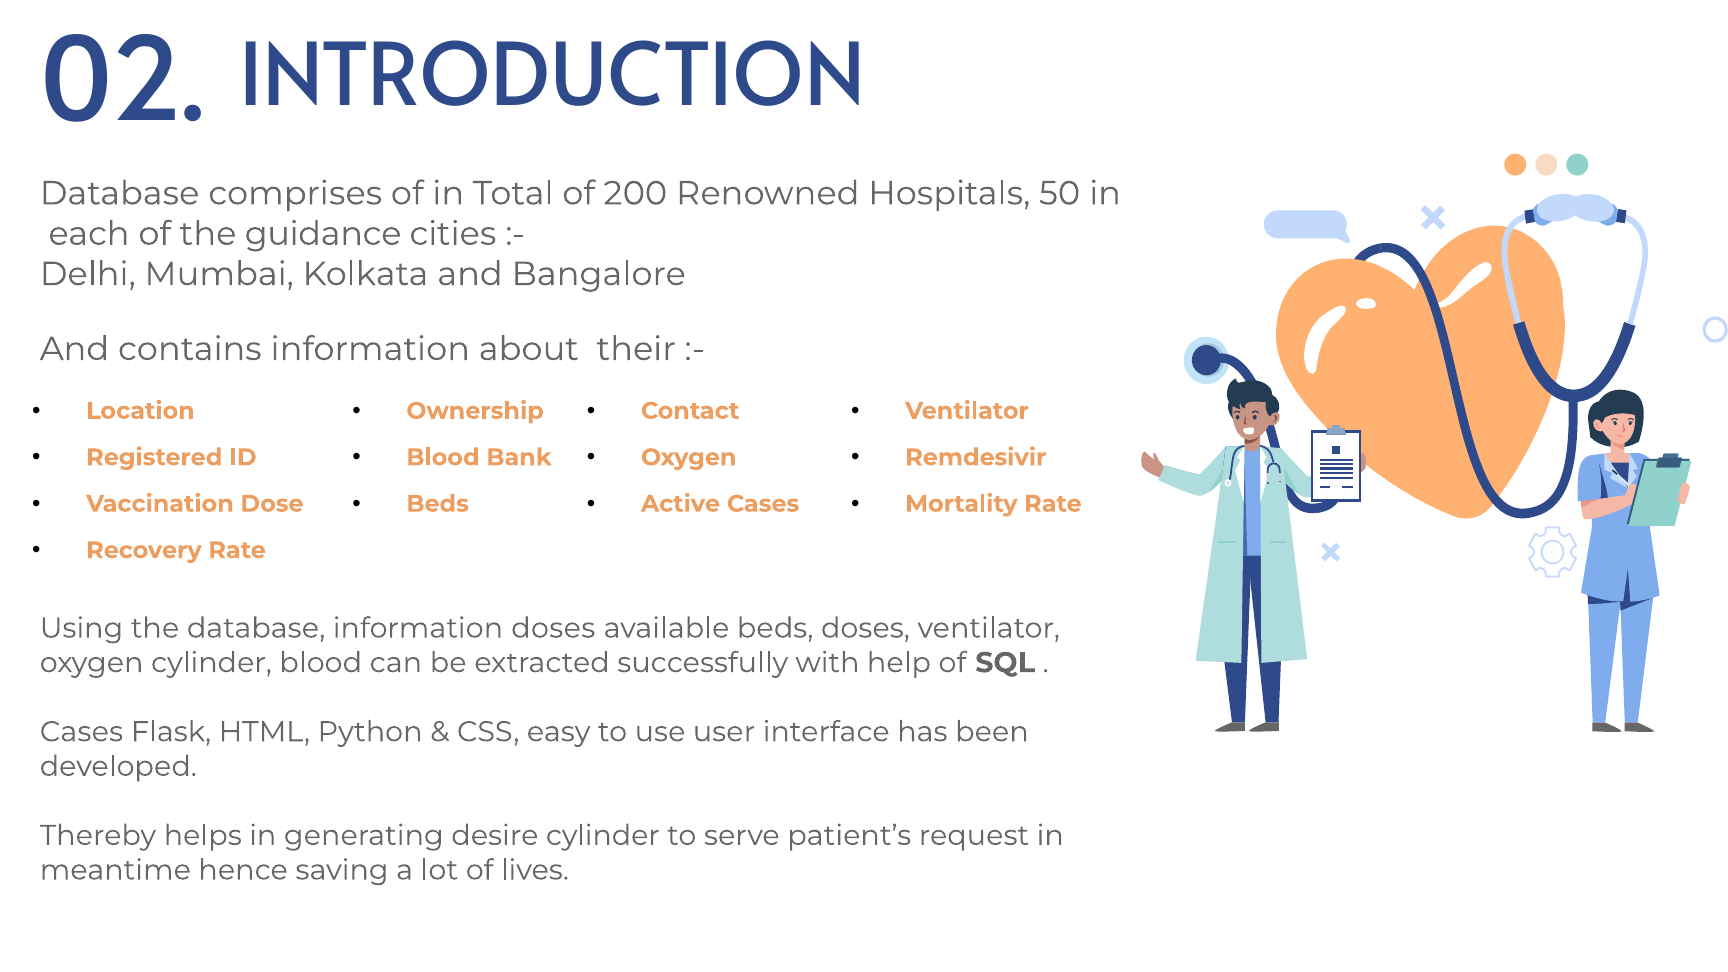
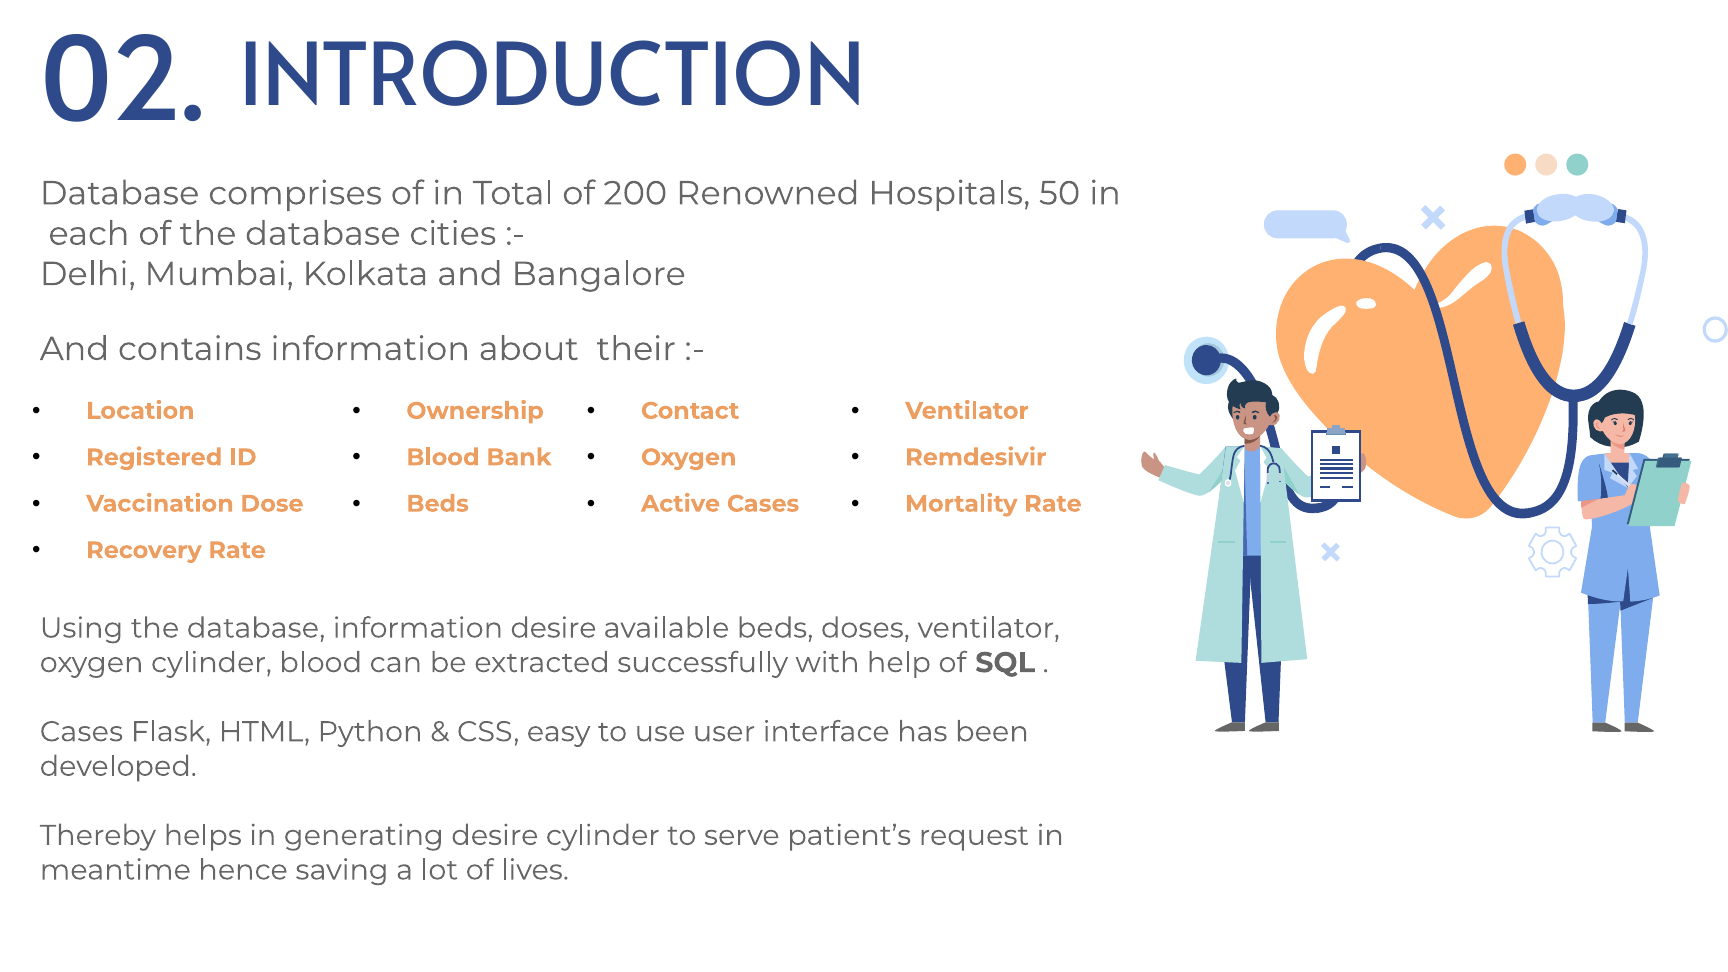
of the guidance: guidance -> database (323, 234)
information doses: doses -> desire (553, 628)
